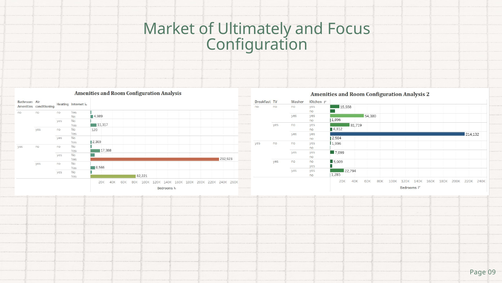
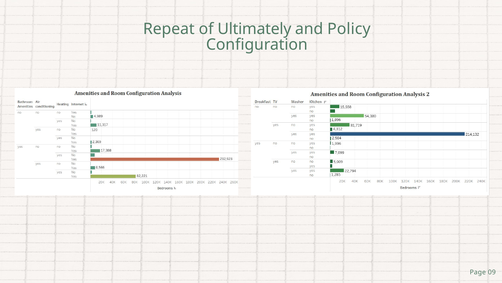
Market: Market -> Repeat (169, 29)
Focus: Focus -> Policy (349, 29)
